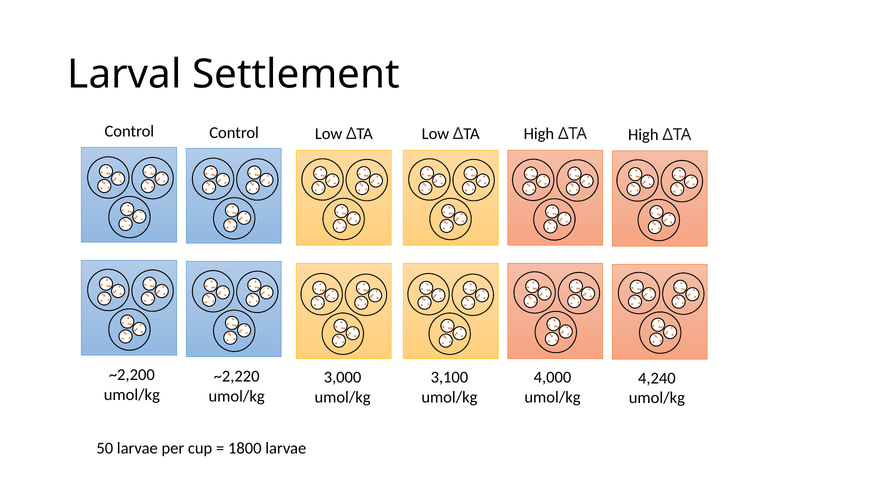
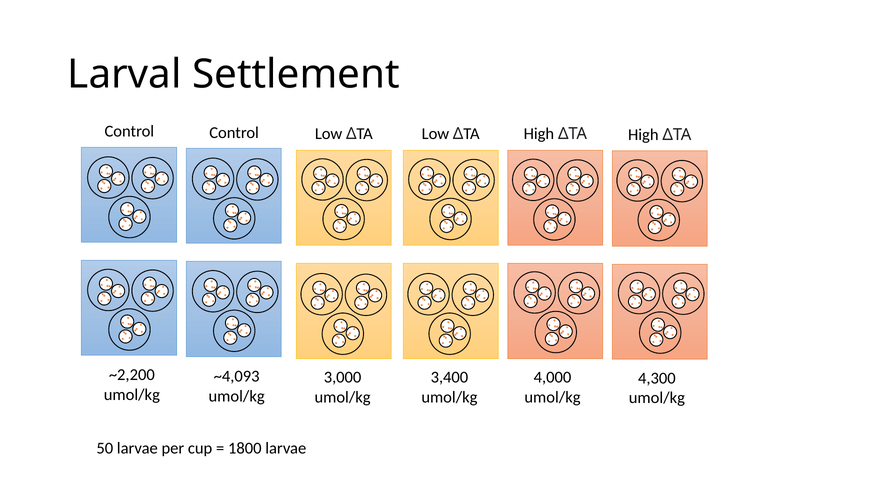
~2,220: ~2,220 -> ~4,093 (237, 376)
3,100: 3,100 -> 3,400 (449, 377)
4,240: 4,240 -> 4,300 (657, 378)
